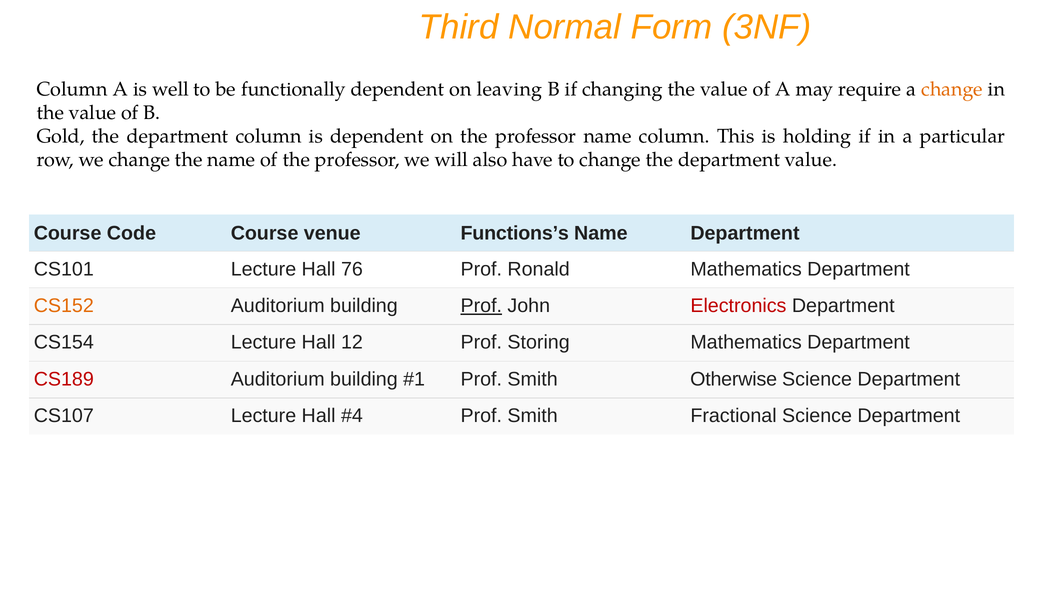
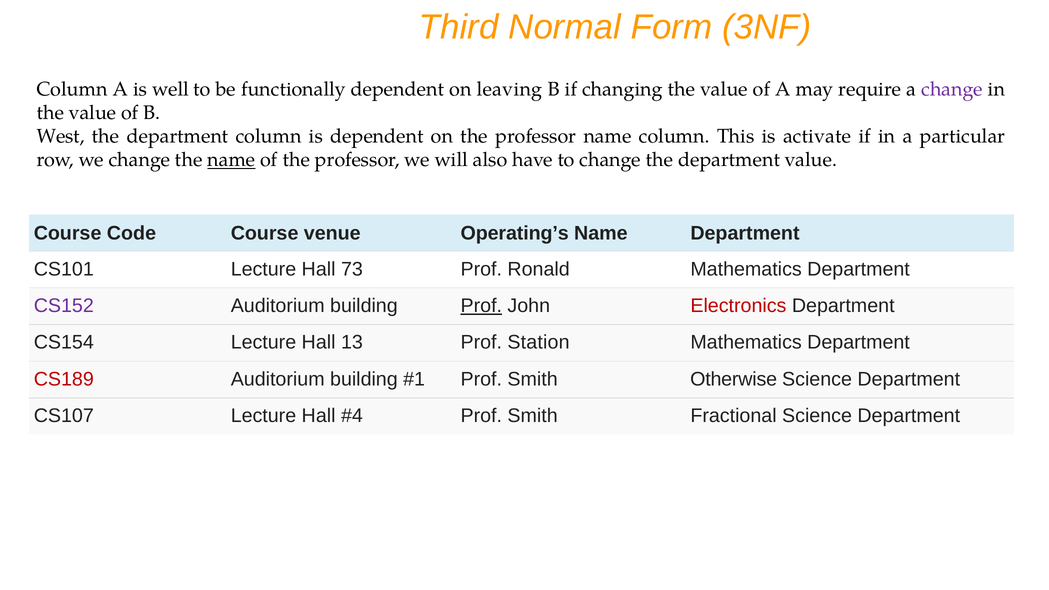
change colour: orange -> purple (952, 89)
Gold: Gold -> West (61, 136)
holding: holding -> activate (817, 136)
name underline: none -> present (231, 160)
Functions’s: Functions’s -> Operating’s (515, 233)
76: 76 -> 73 (352, 269)
CS152 colour: orange -> purple (64, 306)
12: 12 -> 13 (352, 342)
Storing: Storing -> Station (539, 342)
